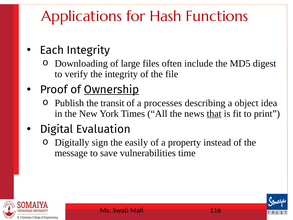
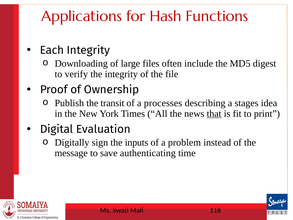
Ownership underline: present -> none (112, 89)
object: object -> stages (247, 103)
easily: easily -> inputs (137, 142)
property: property -> problem (184, 142)
vulnerabilities: vulnerabilities -> authenticating (148, 153)
